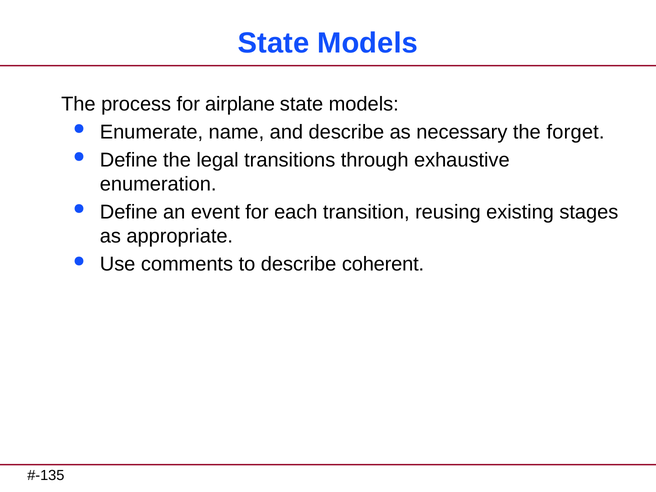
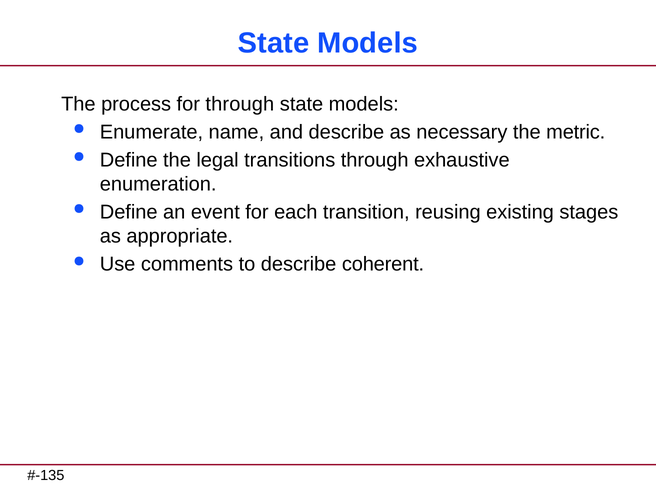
for airplane: airplane -> through (240, 104)
forget: forget -> metric (576, 132)
